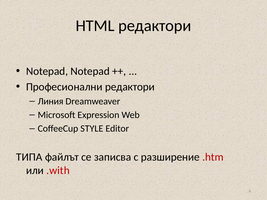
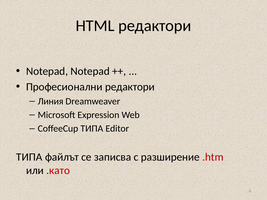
CoffeeCup STYLE: STYLE -> ТИПА (92, 129)
.with: .with -> .като (58, 171)
